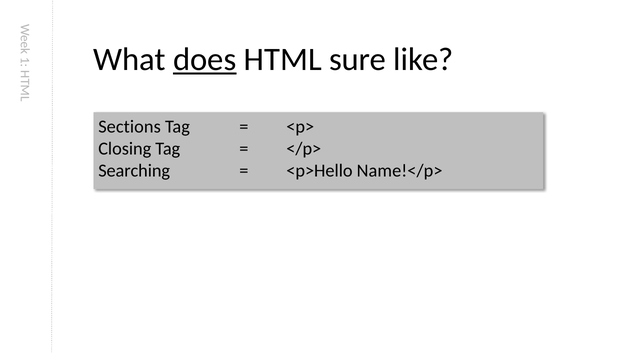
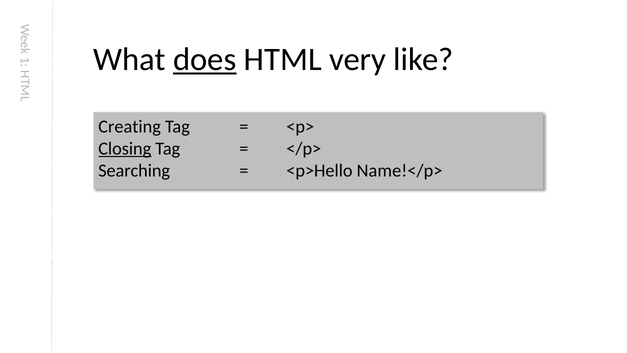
sure: sure -> very (358, 59)
Sections: Sections -> Creating (130, 127)
Closing underline: none -> present (125, 149)
